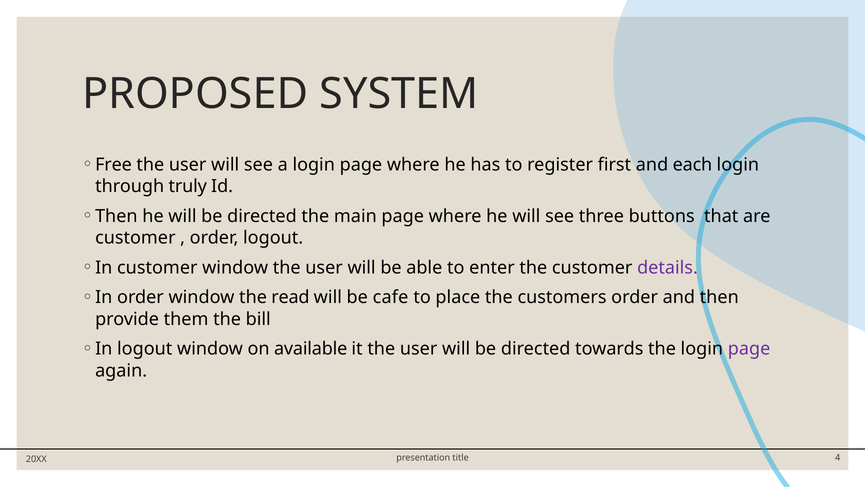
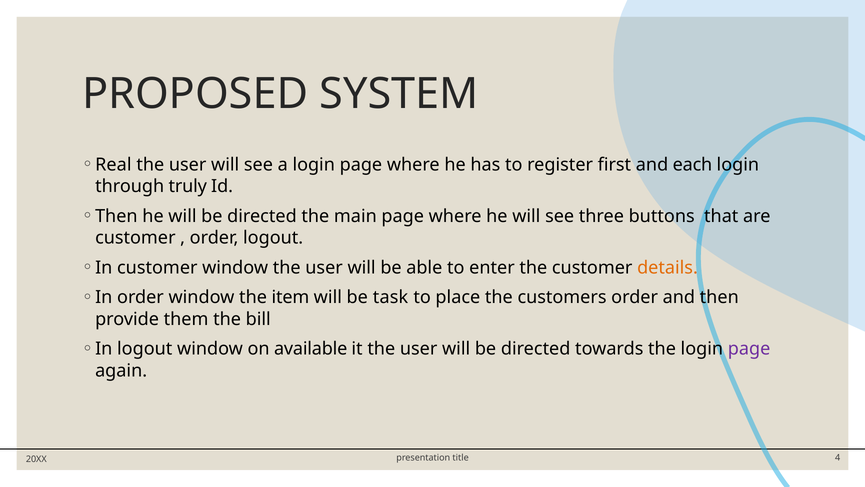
Free: Free -> Real (113, 165)
details colour: purple -> orange (667, 267)
read: read -> item (290, 297)
cafe: cafe -> task (391, 297)
